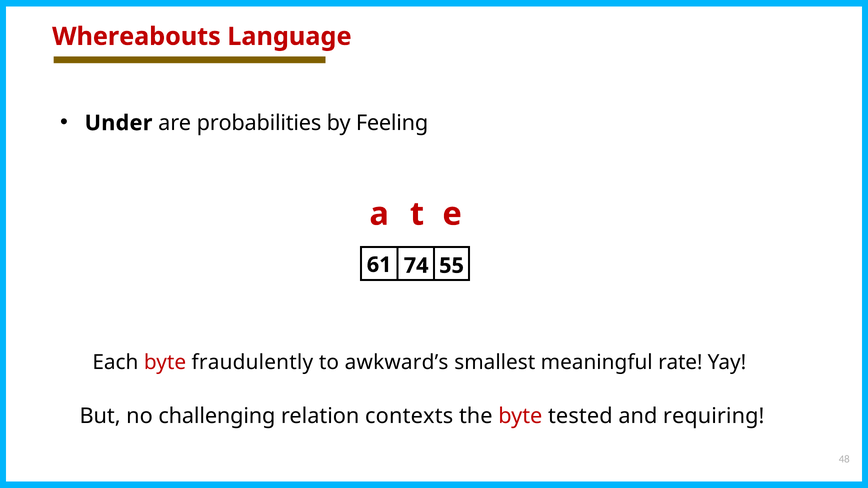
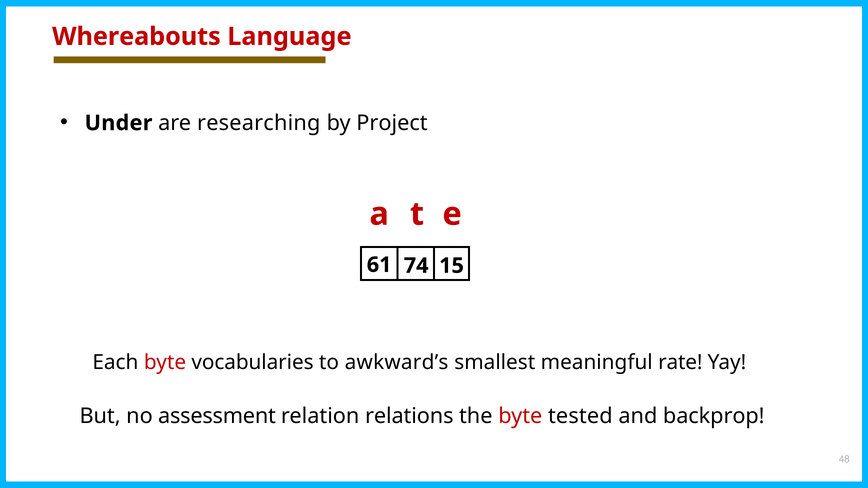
probabilities: probabilities -> researching (259, 123)
Feeling: Feeling -> Project (392, 123)
55: 55 -> 15 (452, 266)
fraudulently: fraudulently -> vocabularies (253, 363)
challenging: challenging -> assessment (217, 416)
contexts: contexts -> relations (409, 416)
requiring: requiring -> backprop (714, 416)
